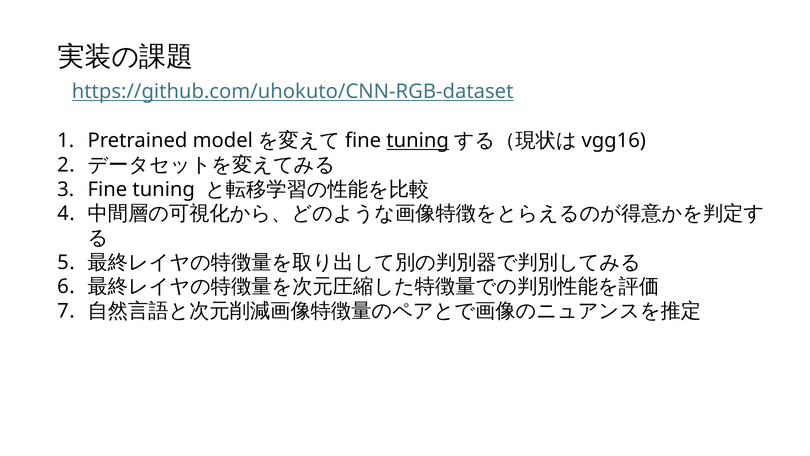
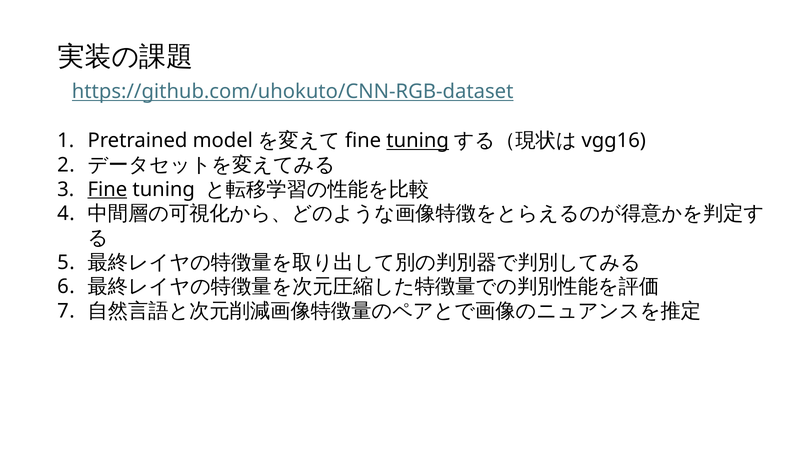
Fine underline: none -> present (107, 189)
